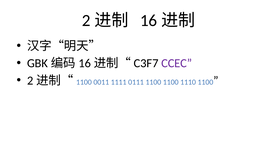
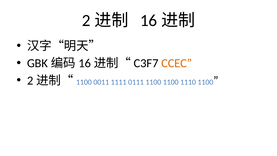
CCEC colour: purple -> orange (177, 63)
